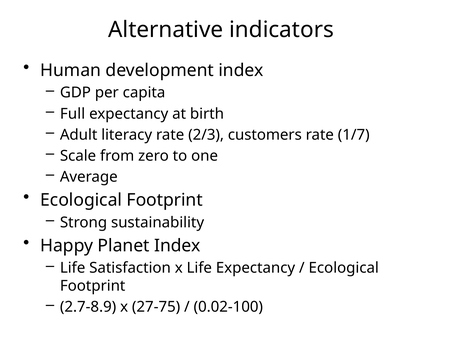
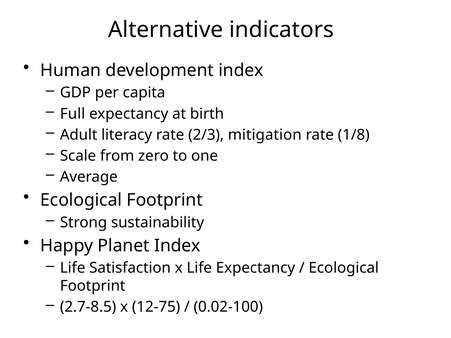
customers: customers -> mitigation (265, 135)
1/7: 1/7 -> 1/8 (354, 135)
2.7-8.9: 2.7-8.9 -> 2.7-8.5 (88, 307)
27-75: 27-75 -> 12-75 (156, 307)
